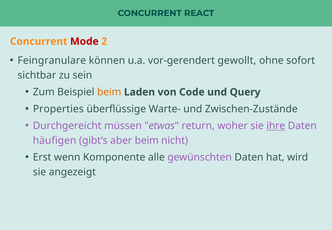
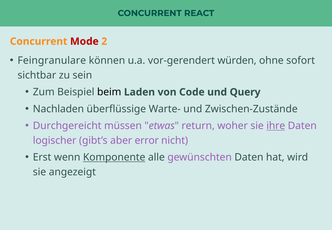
gewollt: gewollt -> würden (237, 61)
beim colour: orange -> black (109, 92)
Properties: Properties -> Nachladen (58, 109)
häufigen: häufigen -> logischer (55, 140)
aber beim: beim -> error (147, 140)
Komponente underline: none -> present (114, 157)
